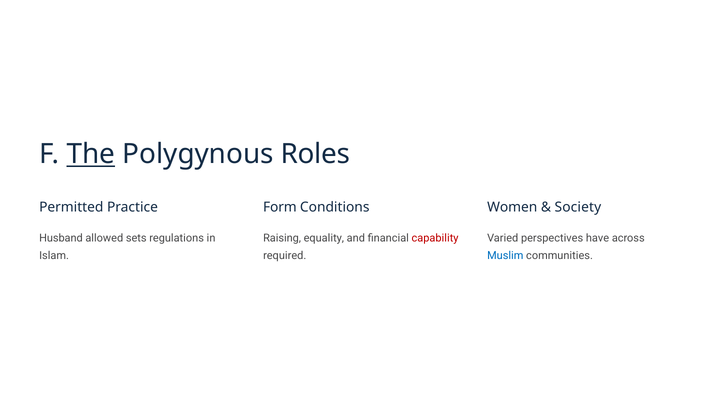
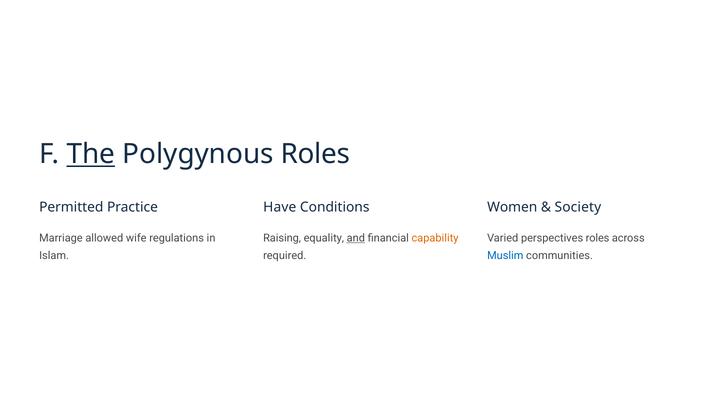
Form: Form -> Have (280, 207)
Husband: Husband -> Marriage (61, 238)
sets: sets -> wife (136, 238)
and underline: none -> present (356, 238)
capability colour: red -> orange (435, 238)
perspectives have: have -> roles (598, 238)
